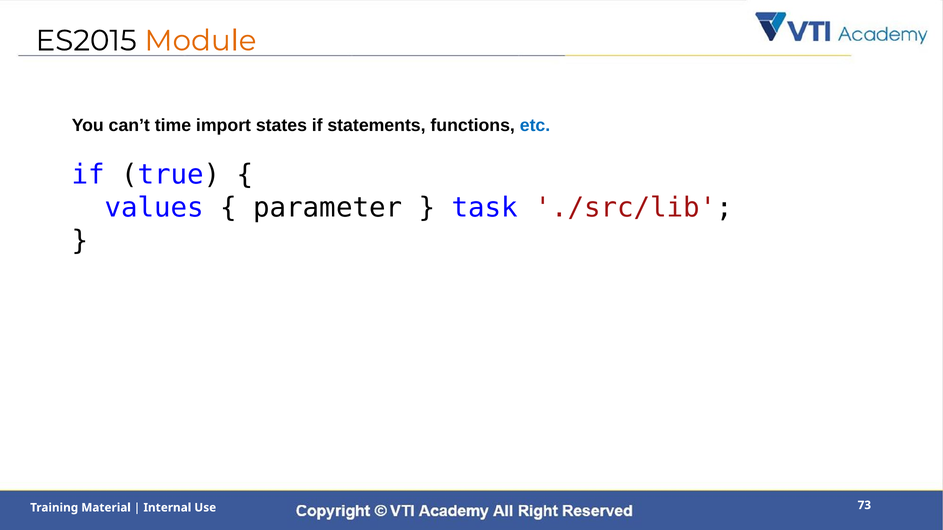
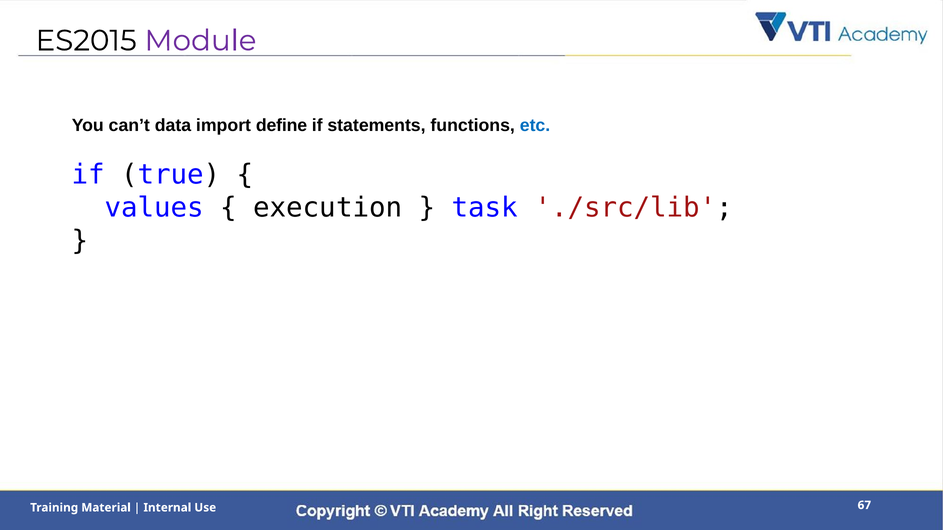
Module colour: orange -> purple (200, 41)
time: time -> data (173, 126)
states: states -> define (282, 126)
parameter: parameter -> execution (328, 208)
73: 73 -> 67 (864, 506)
